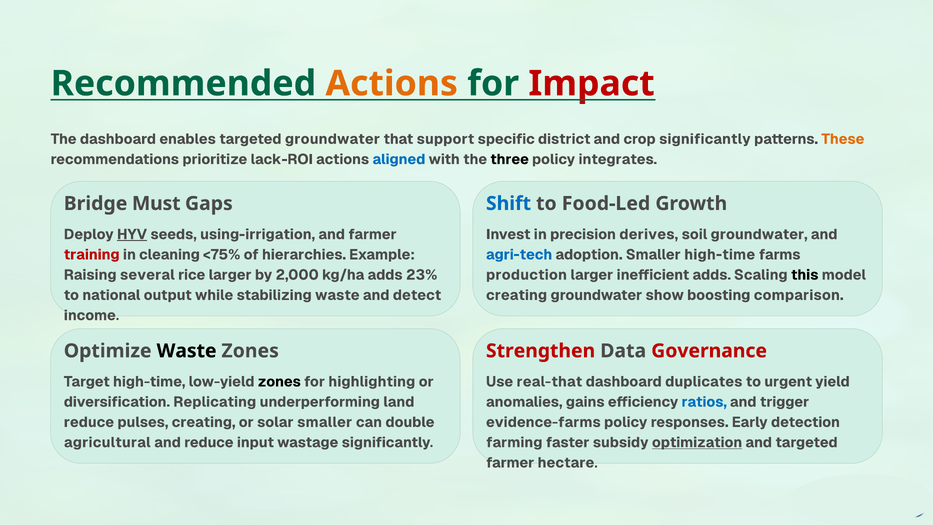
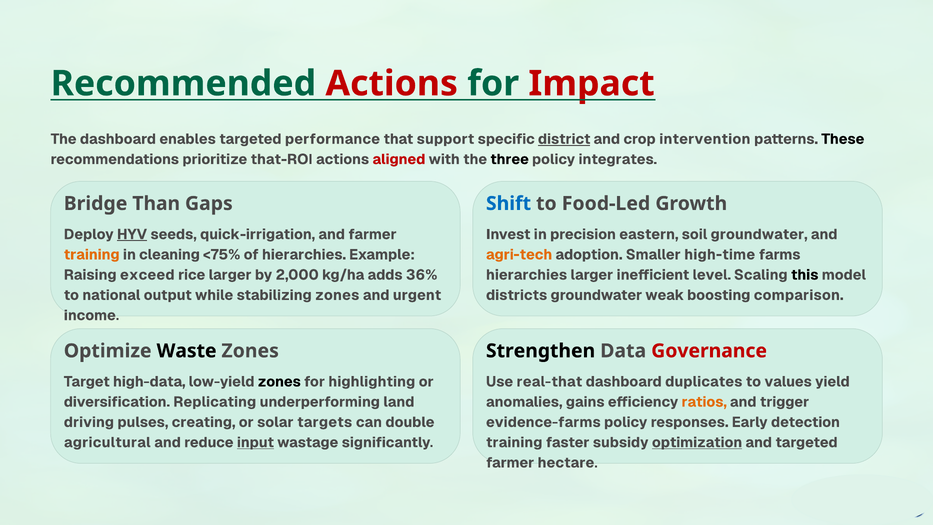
Actions colour: orange -> red (392, 84)
targeted groundwater: groundwater -> performance (332, 139)
district underline: none -> present (564, 139)
crop significantly: significantly -> intervention (705, 139)
These colour: orange -> black (843, 139)
lack-ROI: lack-ROI -> that-ROI (282, 159)
aligned colour: blue -> red (399, 159)
Must: Must -> Than (156, 203)
using-irrigation: using-irrigation -> quick-irrigation (258, 234)
derives: derives -> eastern (649, 234)
training colour: red -> orange (92, 254)
agri-tech colour: blue -> orange (519, 254)
several: several -> exceed (147, 275)
23%: 23% -> 36% (422, 275)
production: production -> hierarchies (527, 275)
inefficient adds: adds -> level (712, 275)
stabilizing waste: waste -> zones (337, 295)
detect: detect -> urgent (417, 295)
creating: creating -> districts (517, 295)
show: show -> weak (665, 295)
Strengthen colour: red -> black (541, 351)
Target high-time: high-time -> high-data (149, 382)
urgent: urgent -> values (788, 382)
ratios colour: blue -> orange (704, 402)
reduce: reduce -> driving (89, 422)
solar smaller: smaller -> targets (325, 422)
input underline: none -> present (255, 442)
farming: farming -> training (514, 442)
